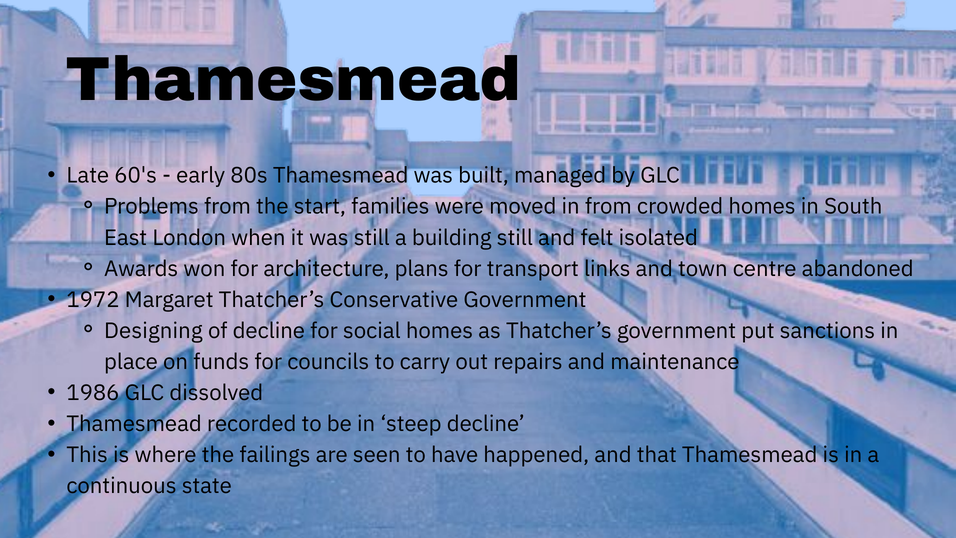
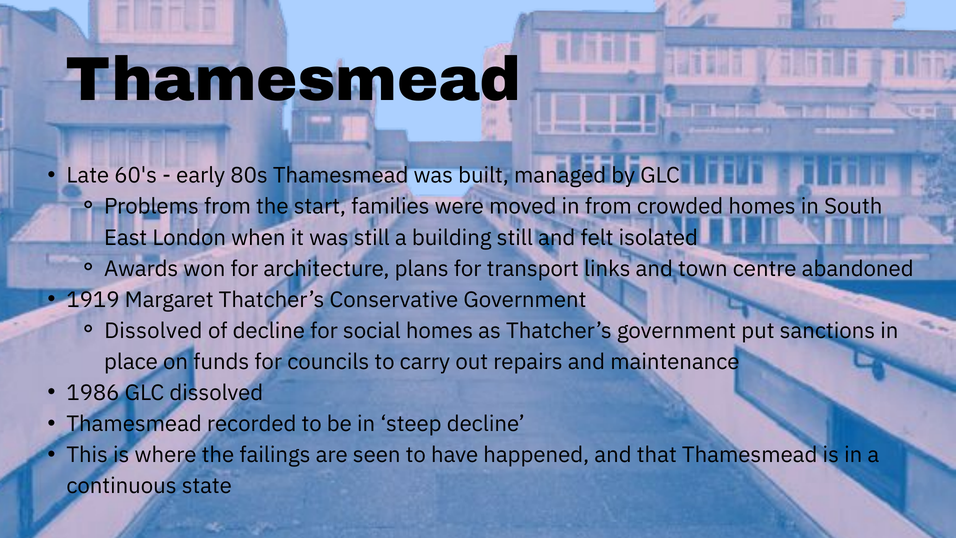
1972: 1972 -> 1919 (93, 300)
Designing: Designing -> Dissolved (153, 331)
